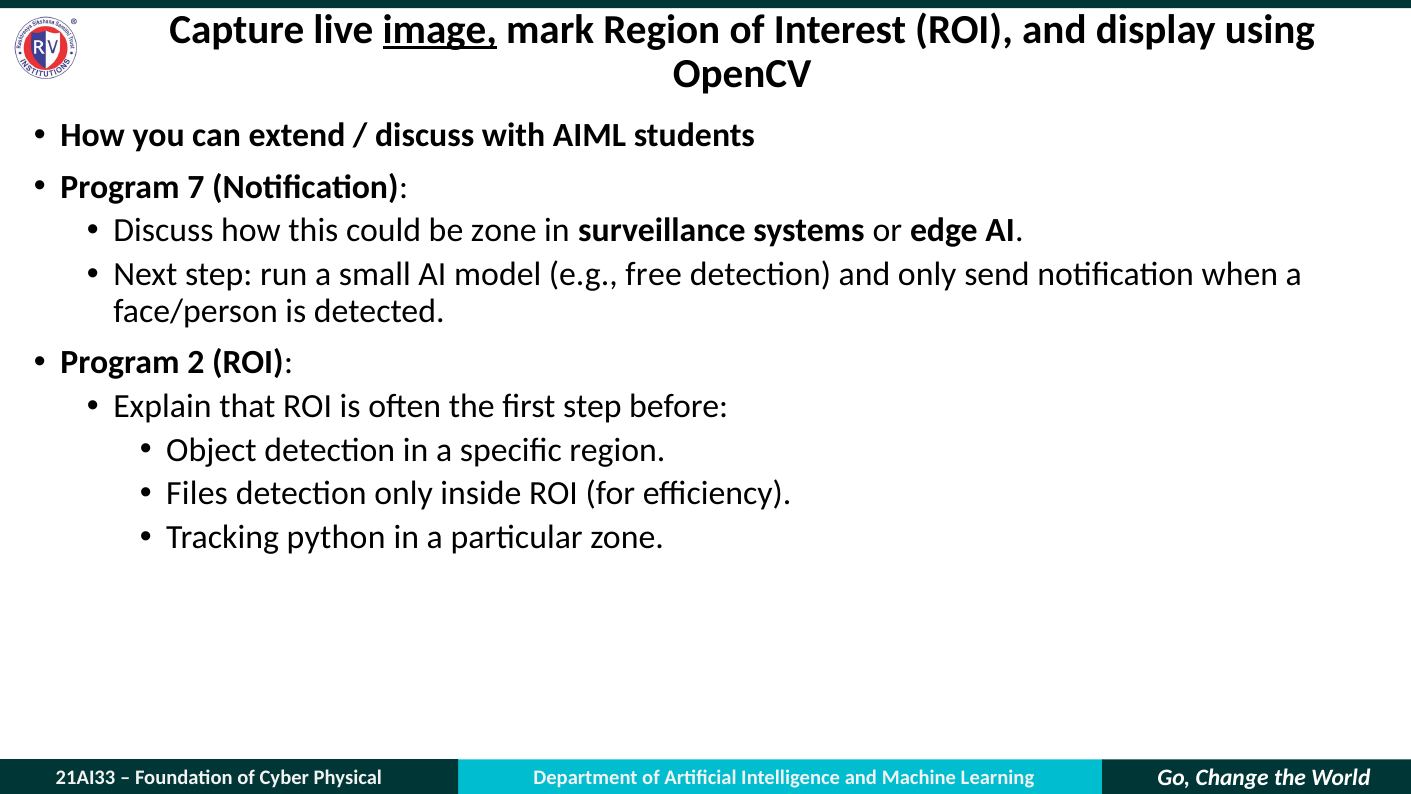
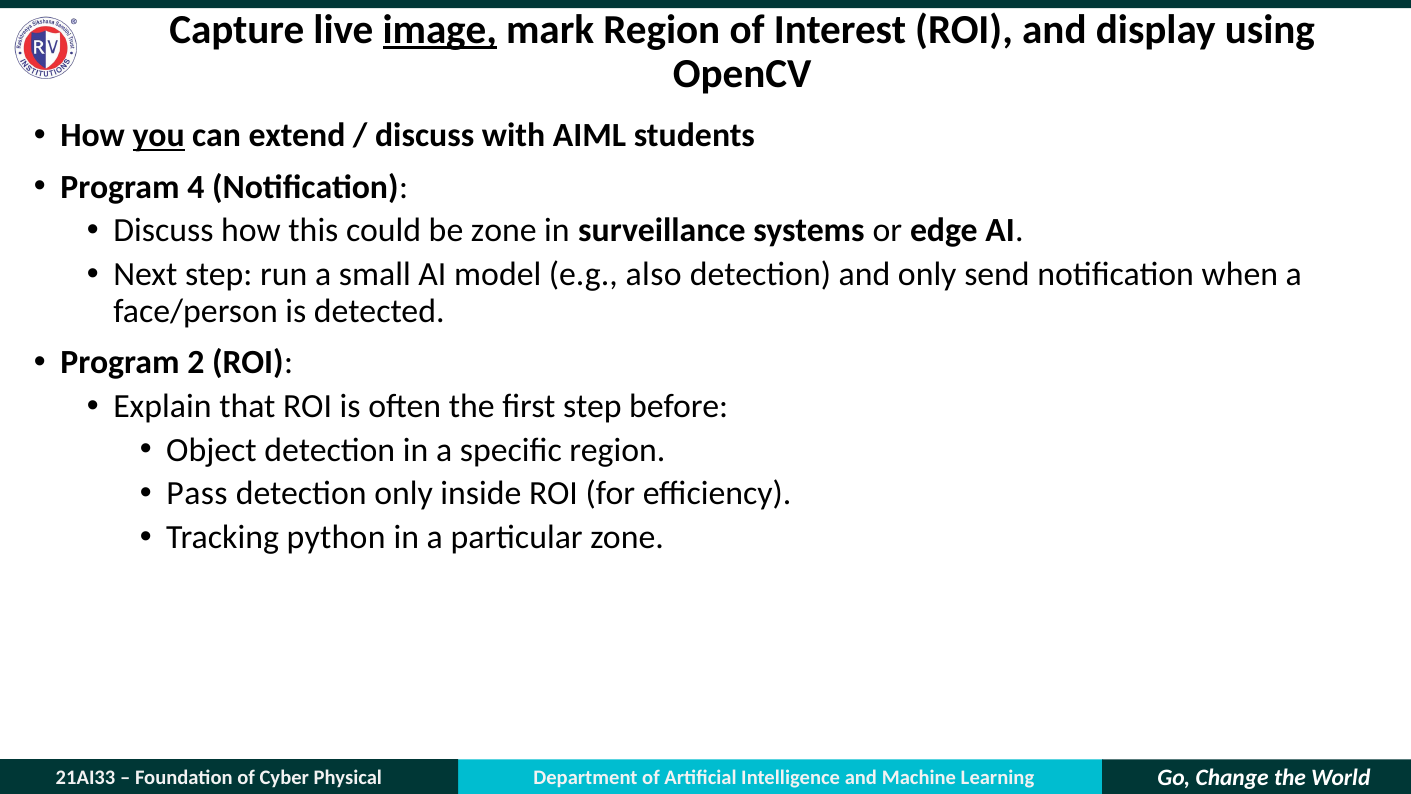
you underline: none -> present (159, 136)
7: 7 -> 4 (196, 187)
free: free -> also (654, 274)
Files: Files -> Pass (197, 494)
